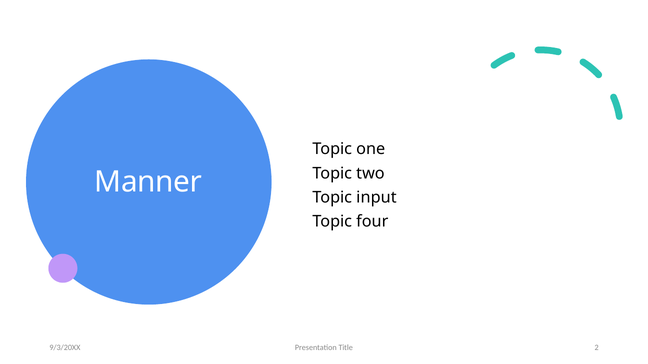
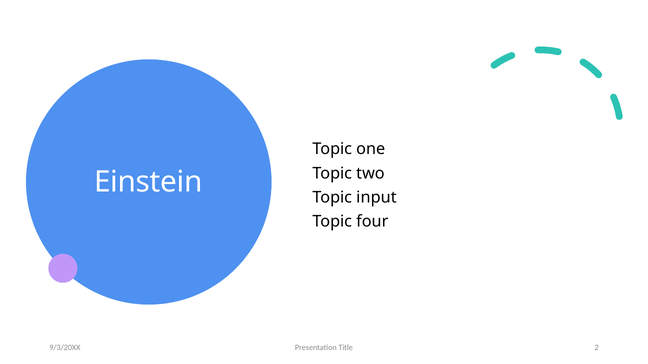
Manner: Manner -> Einstein (148, 182)
